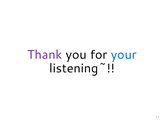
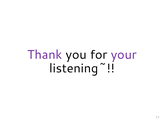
your colour: blue -> purple (124, 55)
